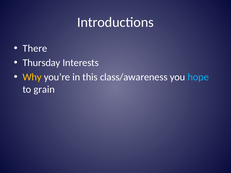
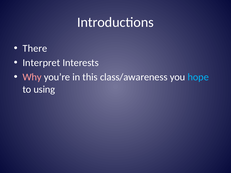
Thursday: Thursday -> Interpret (41, 63)
Why colour: yellow -> pink (32, 77)
grain: grain -> using (44, 90)
